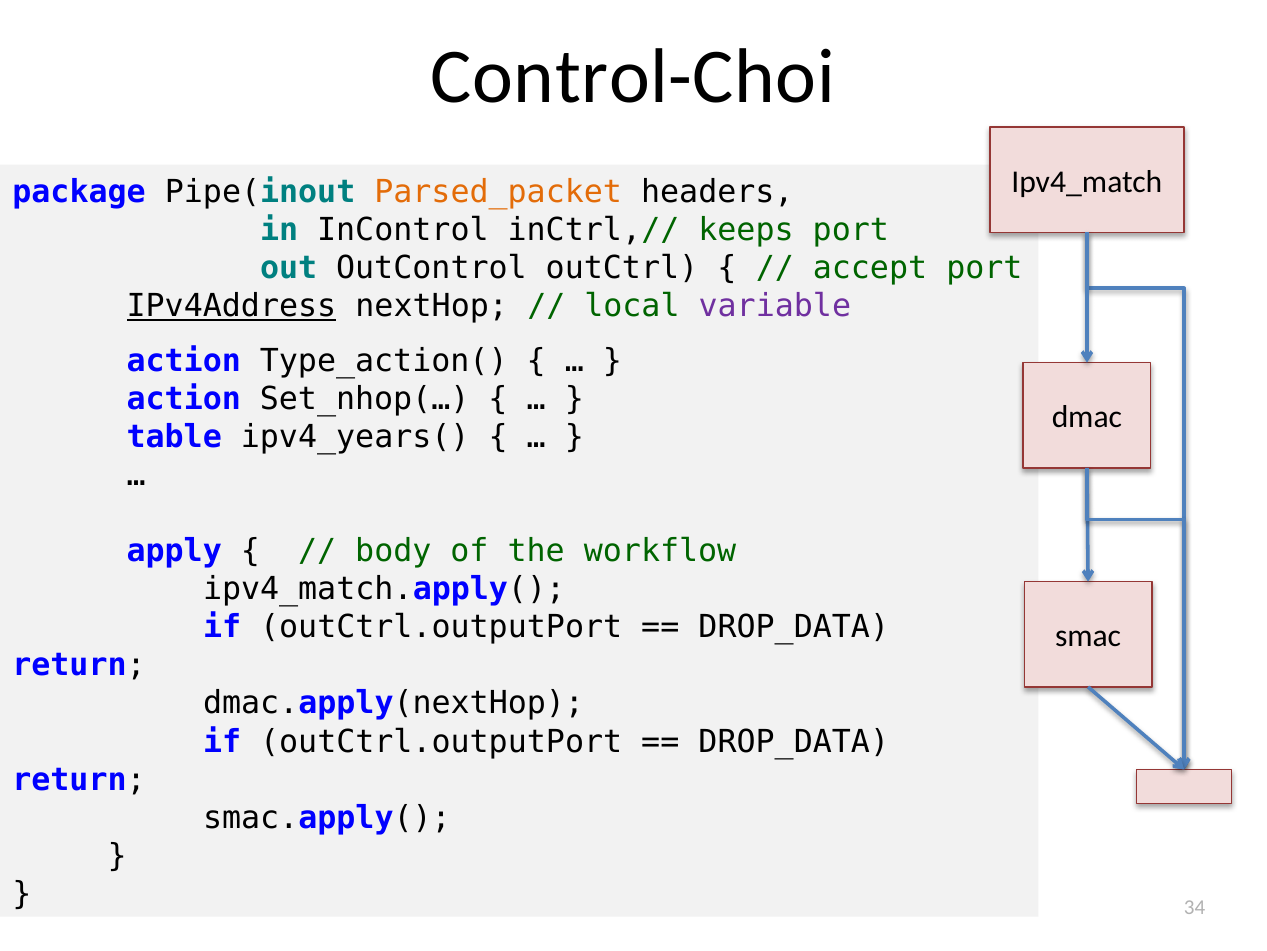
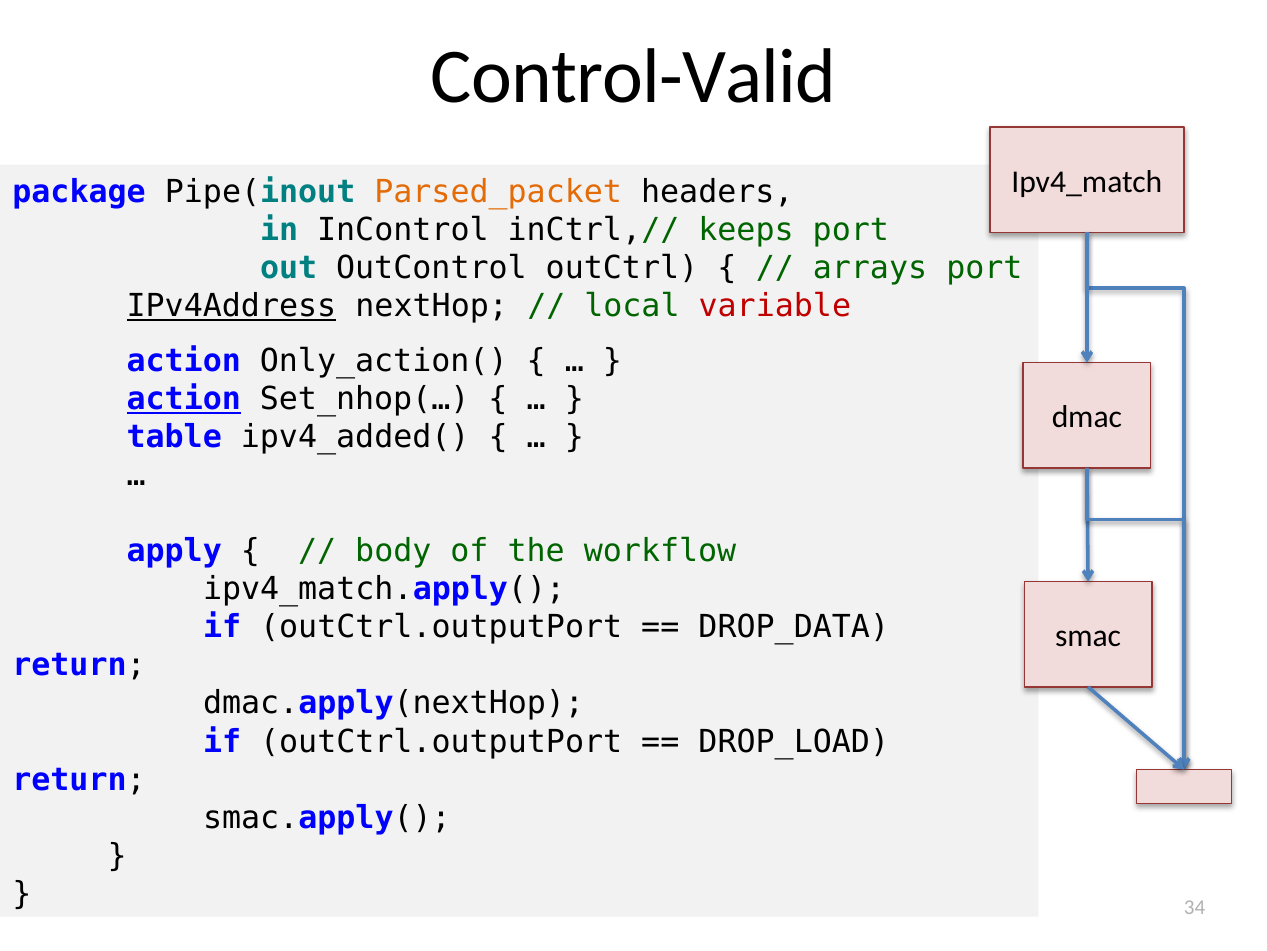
Control-Choi: Control-Choi -> Control-Valid (634, 76)
accept: accept -> arrays (870, 268)
variable colour: purple -> red (775, 306)
Type_action(: Type_action( -> Only_action( (384, 361)
action underline: none -> present (184, 399)
ipv4_years(: ipv4_years( -> ipv4_added( (355, 437)
DROP_DATA: DROP_DATA -> DROP_LOAD (794, 741)
